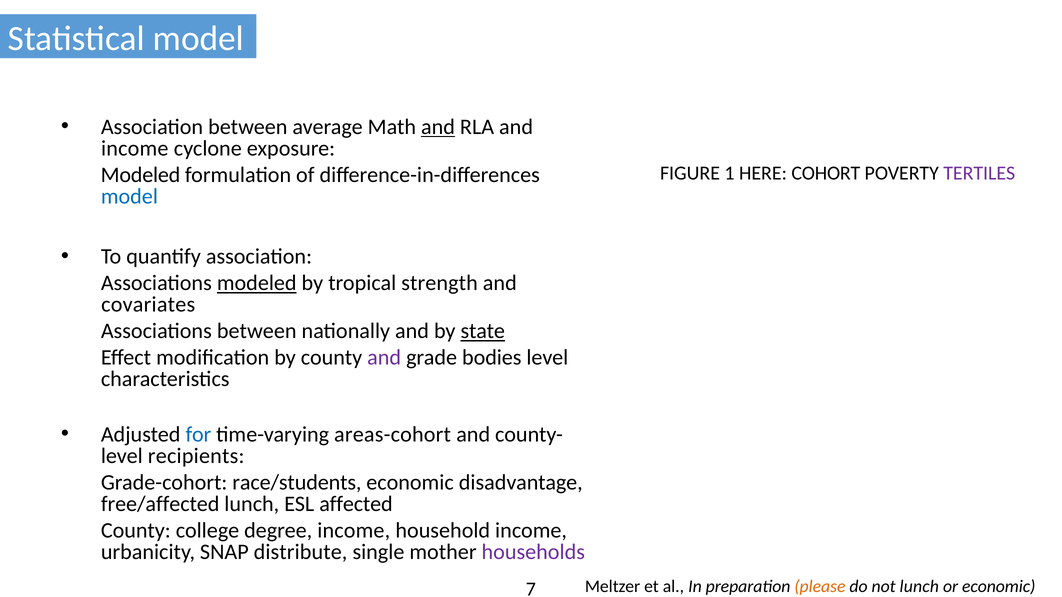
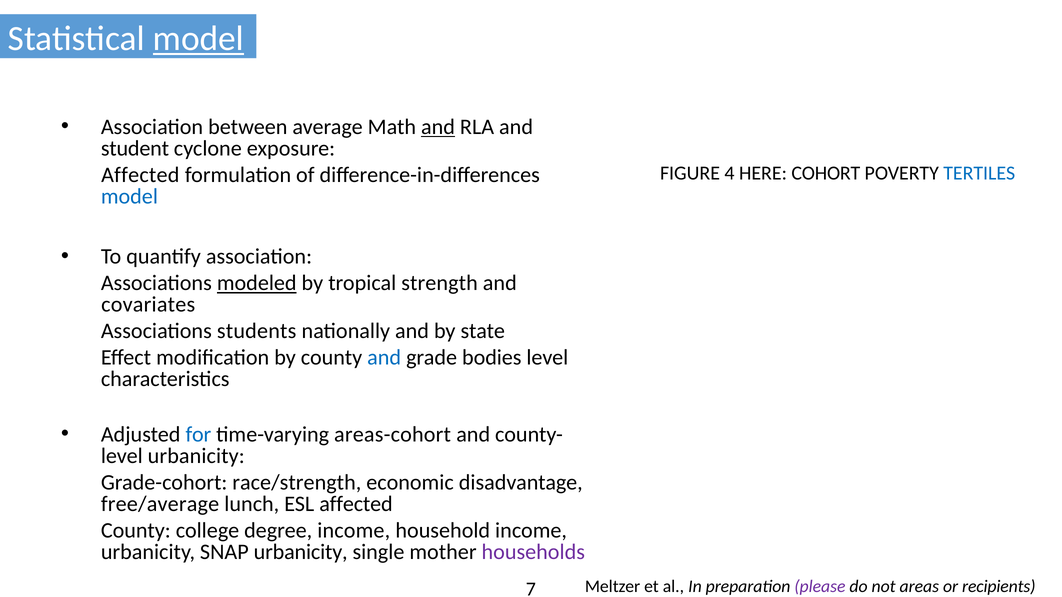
model underline: none -> present (198, 39)
income: income -> student (135, 149)
1: 1 -> 4 (729, 173)
TERTILES colour: purple -> blue (979, 173)
Modeled: Modeled -> Affected (140, 175)
Associations between: between -> students (257, 331)
state underline: present -> none (483, 331)
and colour: purple -> blue (384, 358)
level recipients: recipients -> urbanicity (196, 456)
race/students: race/students -> race/strength (297, 483)
free/affected: free/affected -> free/average (160, 504)
SNAP distribute: distribute -> urbanicity (301, 552)
please colour: orange -> purple (820, 587)
not lunch: lunch -> areas (919, 587)
or economic: economic -> recipients (999, 587)
